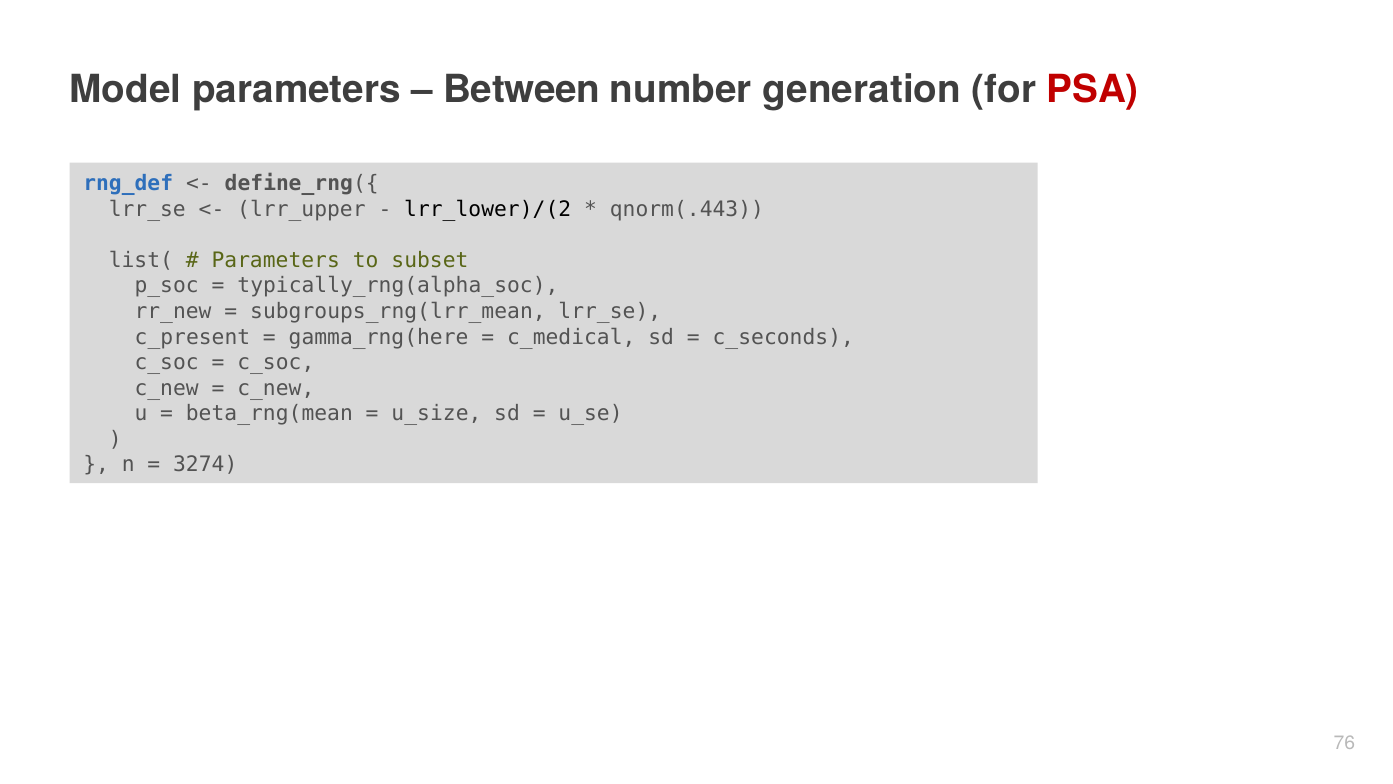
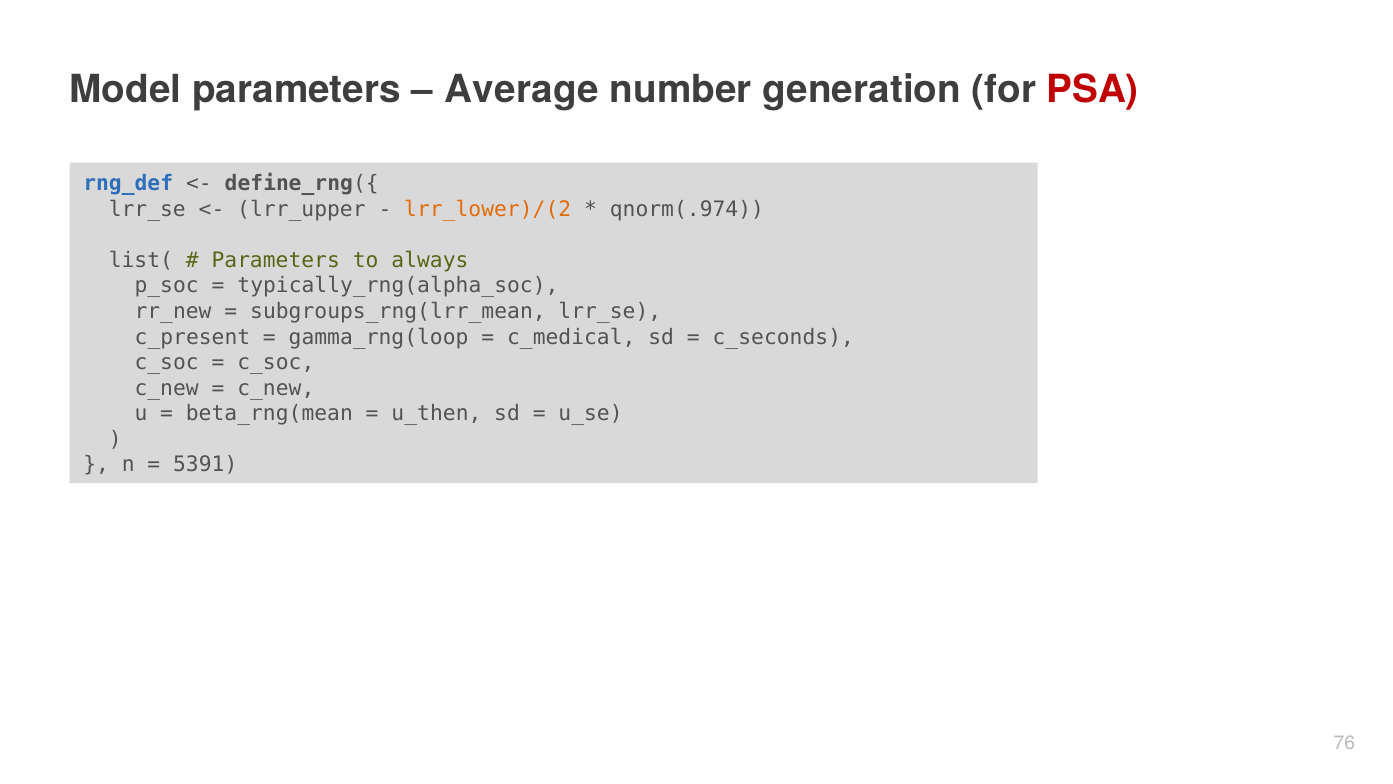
Between: Between -> Average (521, 90)
lrr_lower)/(2 colour: black -> orange (488, 209)
qnorm(.443: qnorm(.443 -> qnorm(.974 (687, 209)
subset: subset -> always (430, 260)
gamma_rng(here: gamma_rng(here -> gamma_rng(loop (379, 337)
u_size: u_size -> u_then (436, 414)
3274: 3274 -> 5391 (205, 465)
